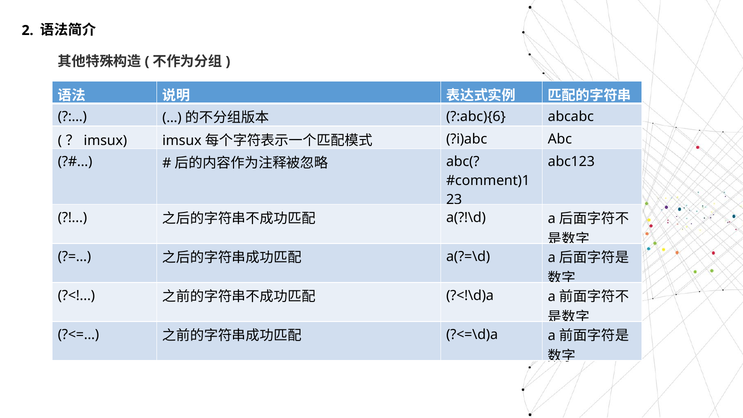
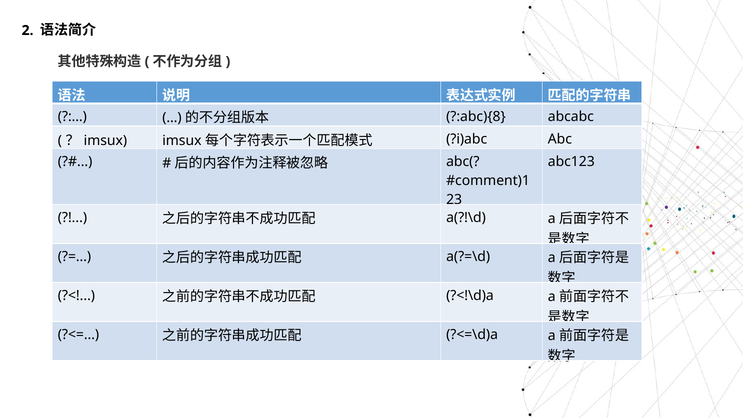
?:abc){6: ?:abc){6 -> ?:abc){8 (476, 116)
